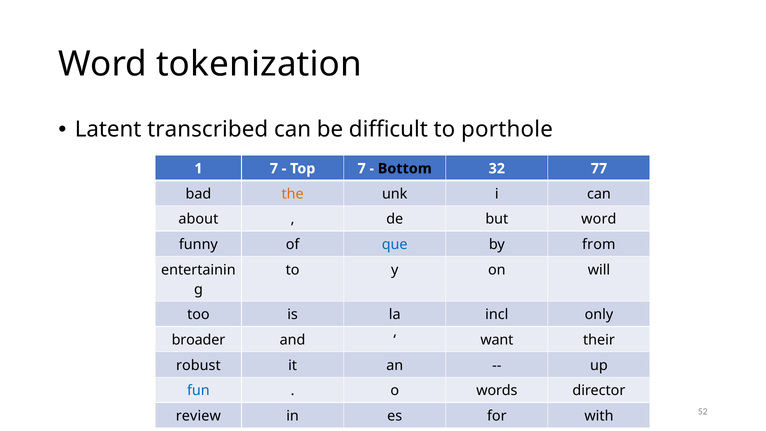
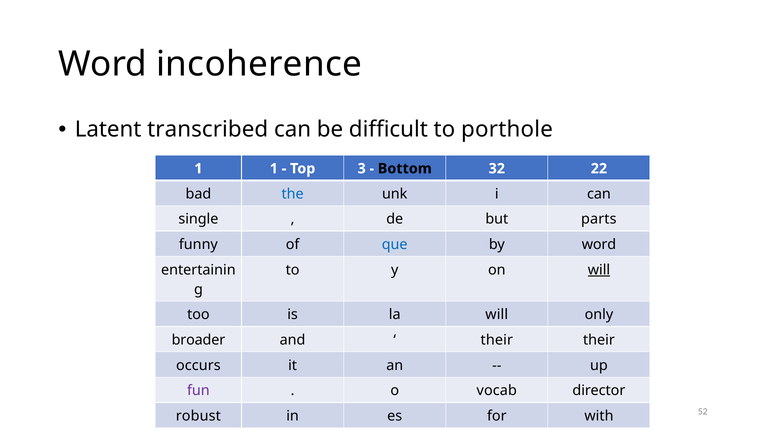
tokenization: tokenization -> incoherence (259, 64)
1 7: 7 -> 1 (274, 169)
Top 7: 7 -> 3 (362, 169)
77: 77 -> 22 (599, 169)
the colour: orange -> blue (293, 194)
about: about -> single (198, 219)
but word: word -> parts (599, 219)
by from: from -> word (599, 244)
will underline: none -> present (599, 270)
la incl: incl -> will (497, 315)
want: want -> their (497, 340)
robust: robust -> occurs (198, 365)
fun colour: blue -> purple (198, 391)
words: words -> vocab (497, 391)
review: review -> robust (198, 416)
